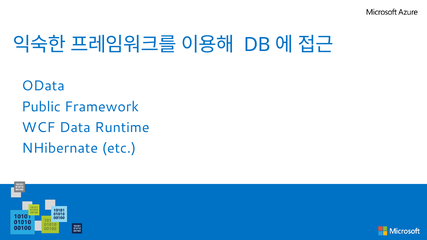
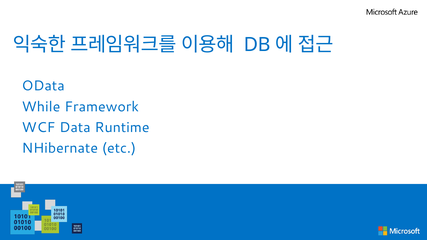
Public: Public -> While (41, 107)
